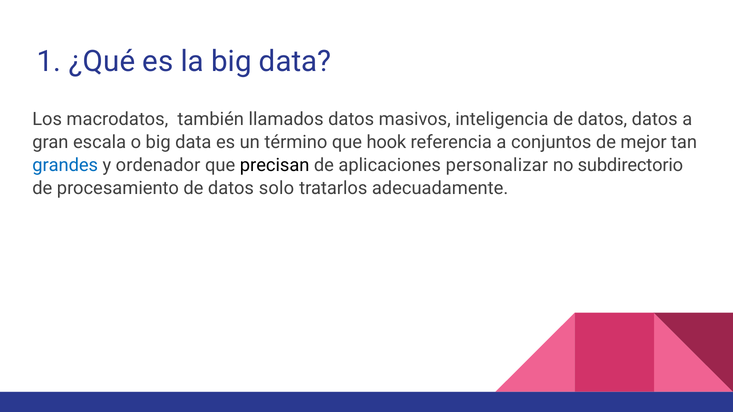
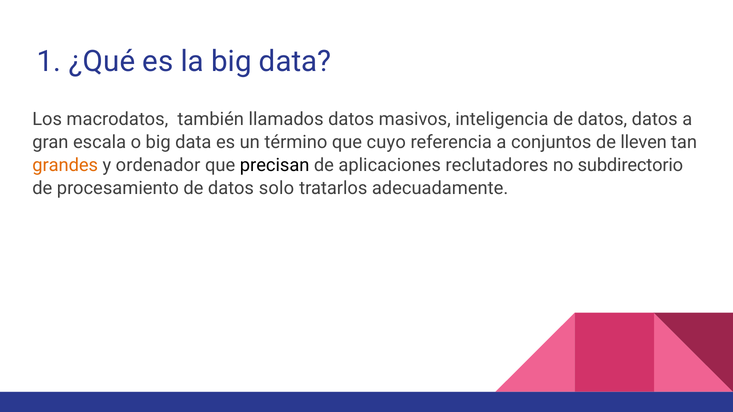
hook: hook -> cuyo (386, 142)
mejor: mejor -> lleven (644, 142)
grandes colour: blue -> orange (65, 165)
personalizar: personalizar -> reclutadores (497, 165)
